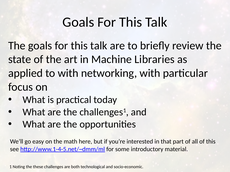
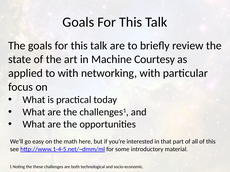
Libraries: Libraries -> Courtesy (155, 60)
